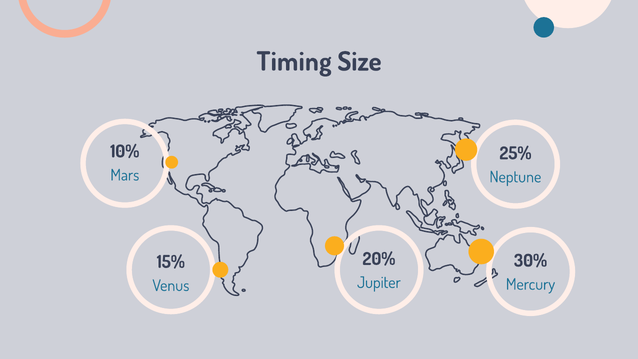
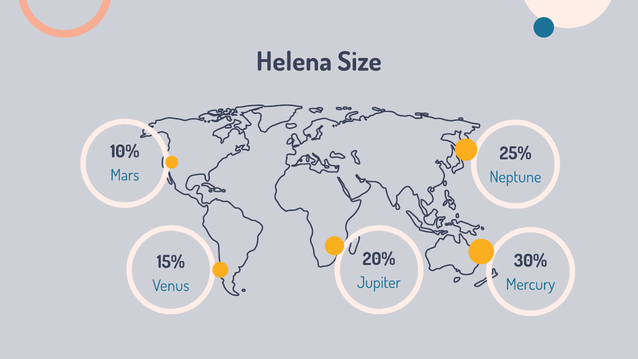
Timing: Timing -> Helena (294, 62)
